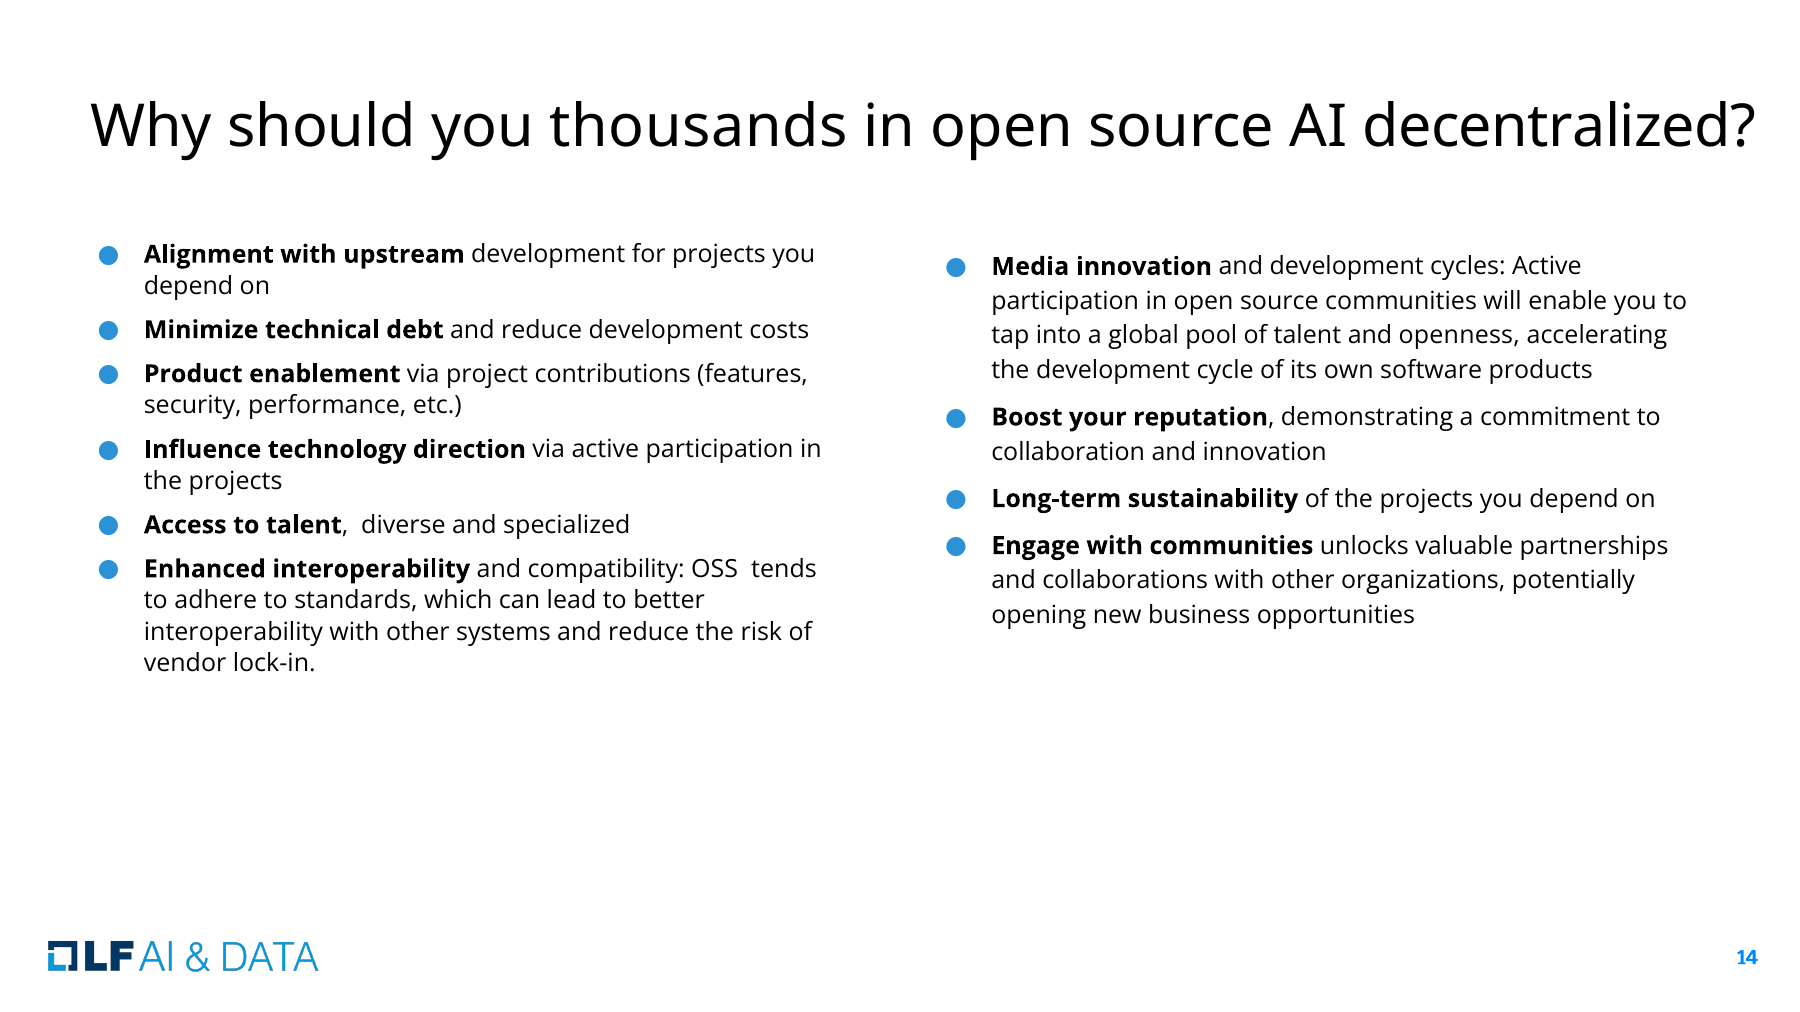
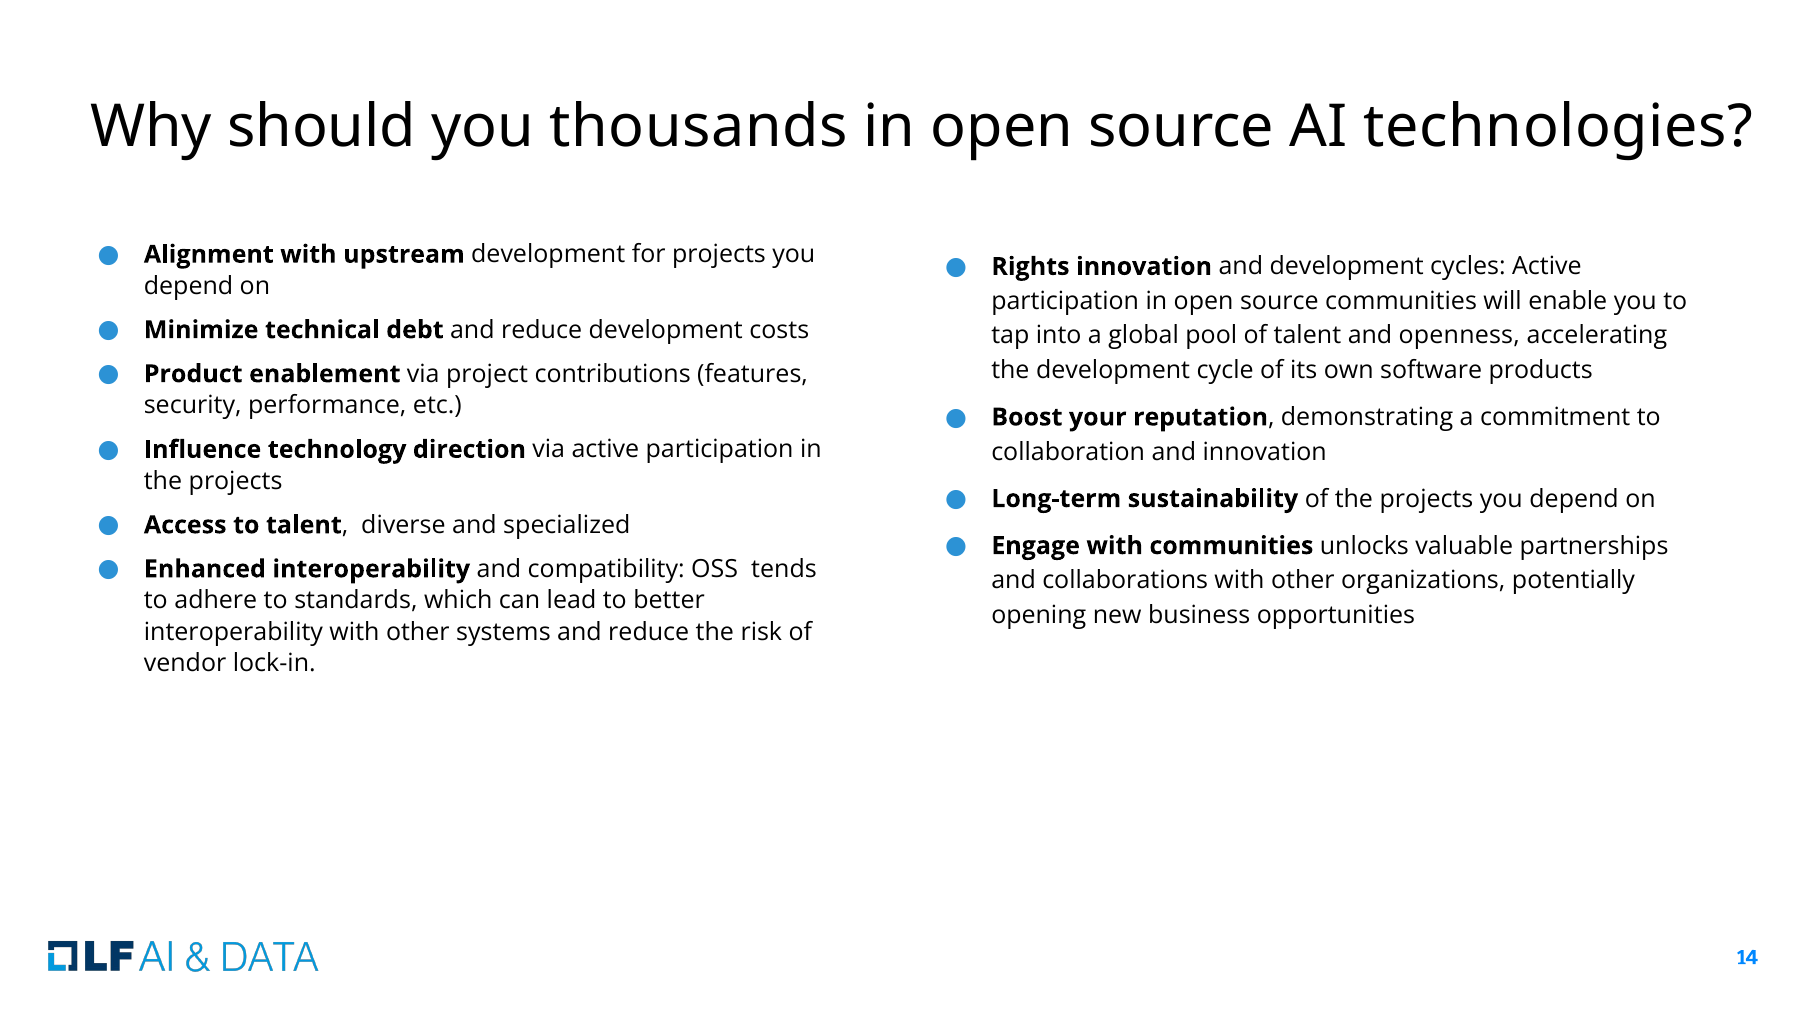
decentralized: decentralized -> technologies (1559, 127)
Media: Media -> Rights (1030, 267)
